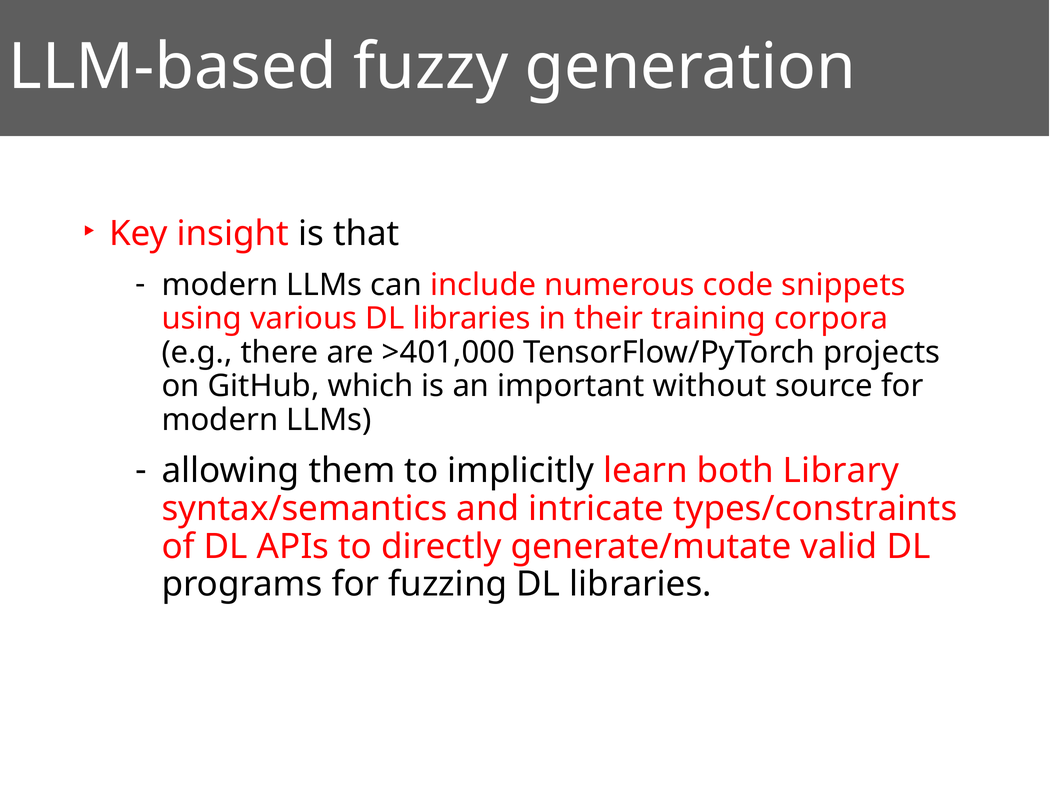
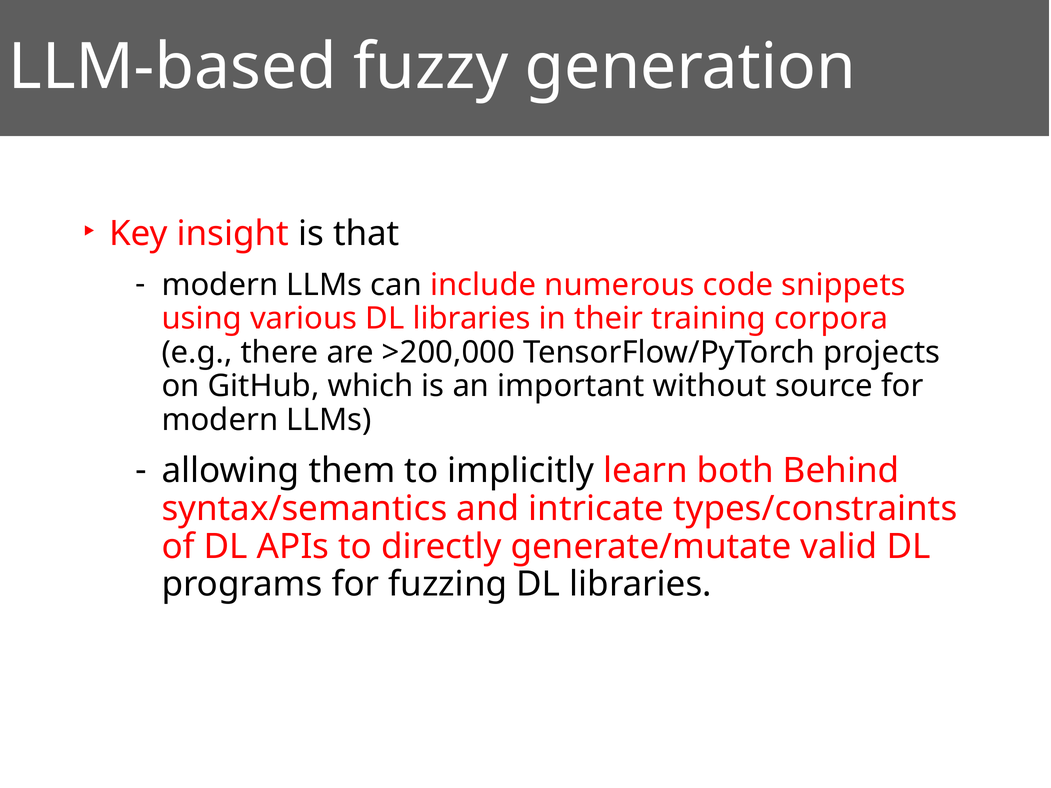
>401,000: >401,000 -> >200,000 (448, 352)
Library: Library -> Behind (841, 471)
